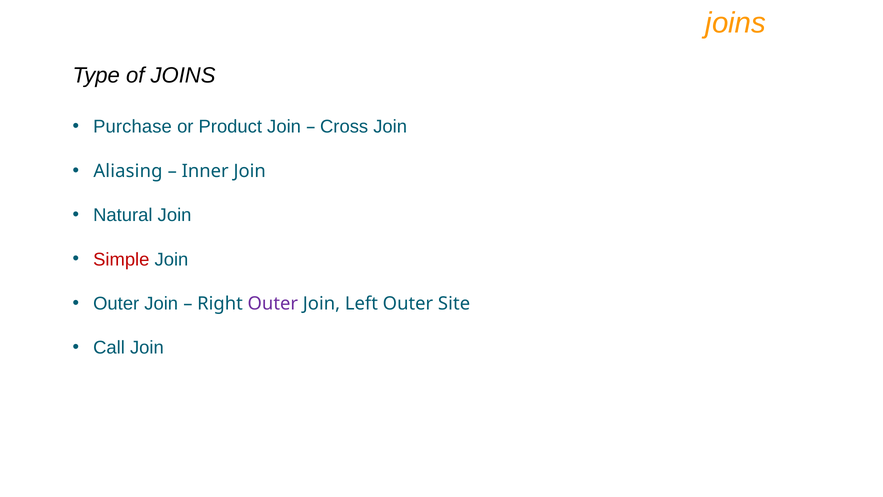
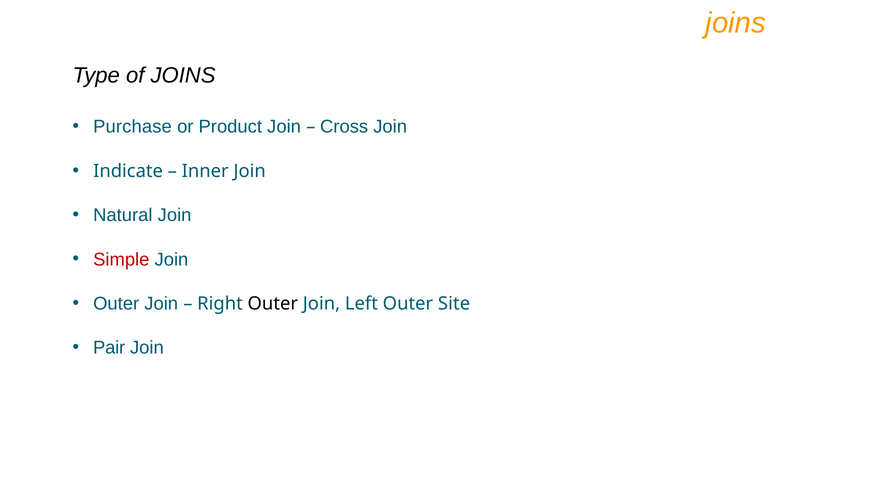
Aliasing: Aliasing -> Indicate (128, 171)
Outer colour: purple -> black (273, 303)
Call: Call -> Pair (109, 348)
